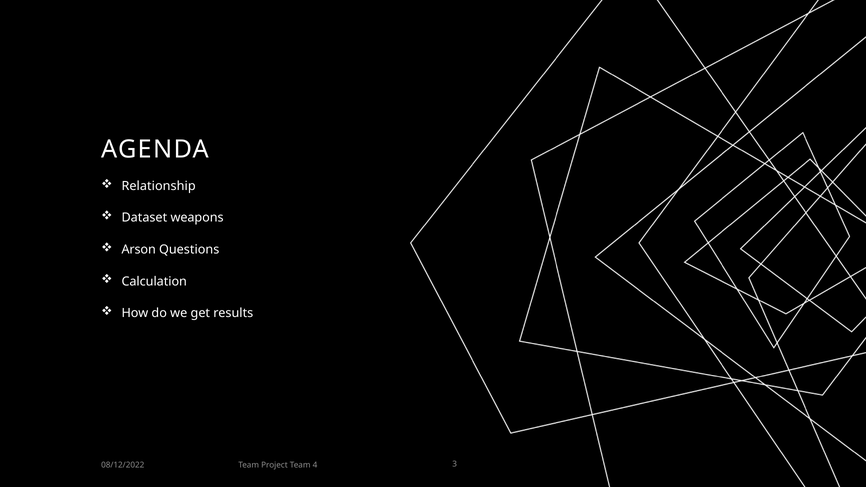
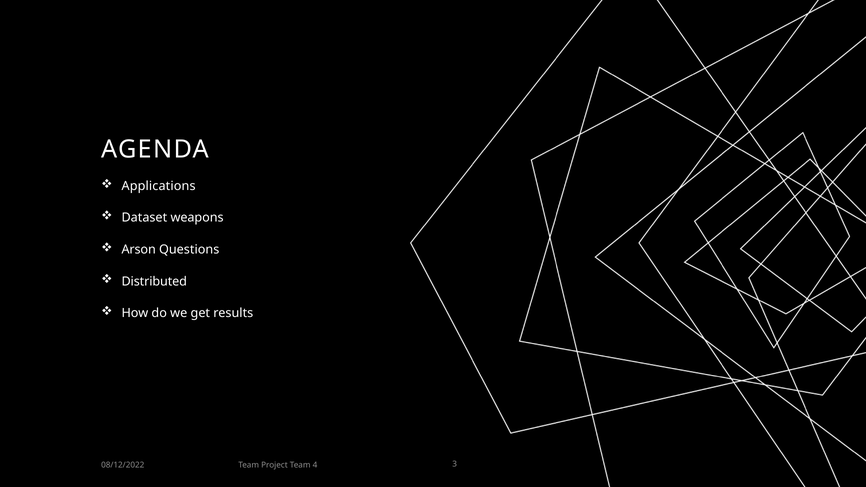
Relationship: Relationship -> Applications (159, 186)
Calculation: Calculation -> Distributed (154, 281)
